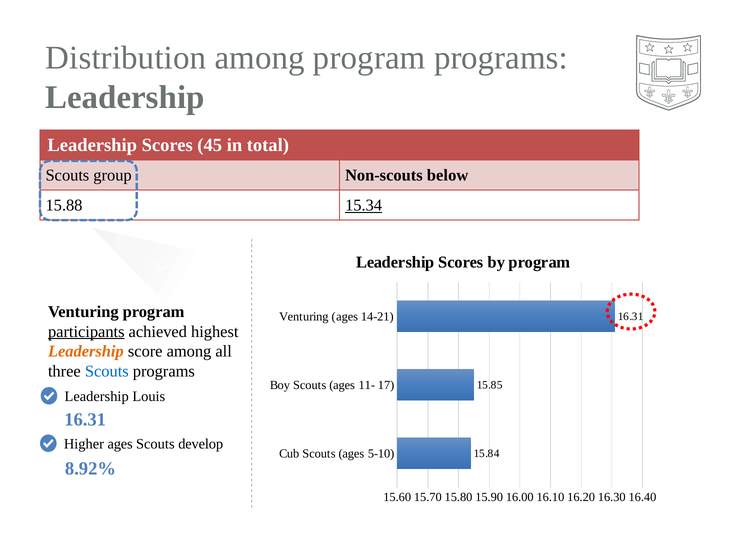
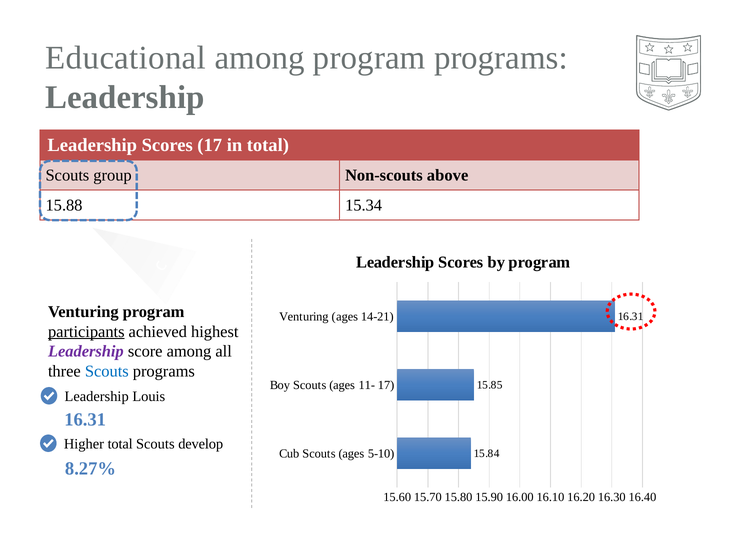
Distribution: Distribution -> Educational (126, 58)
Scores 45: 45 -> 17 (210, 145)
below: below -> above (448, 175)
15.34 underline: present -> none (364, 205)
Leadership colour: orange -> purple (86, 351)
Higher ages: ages -> total (120, 444)
8.92%: 8.92% -> 8.27% (90, 468)
